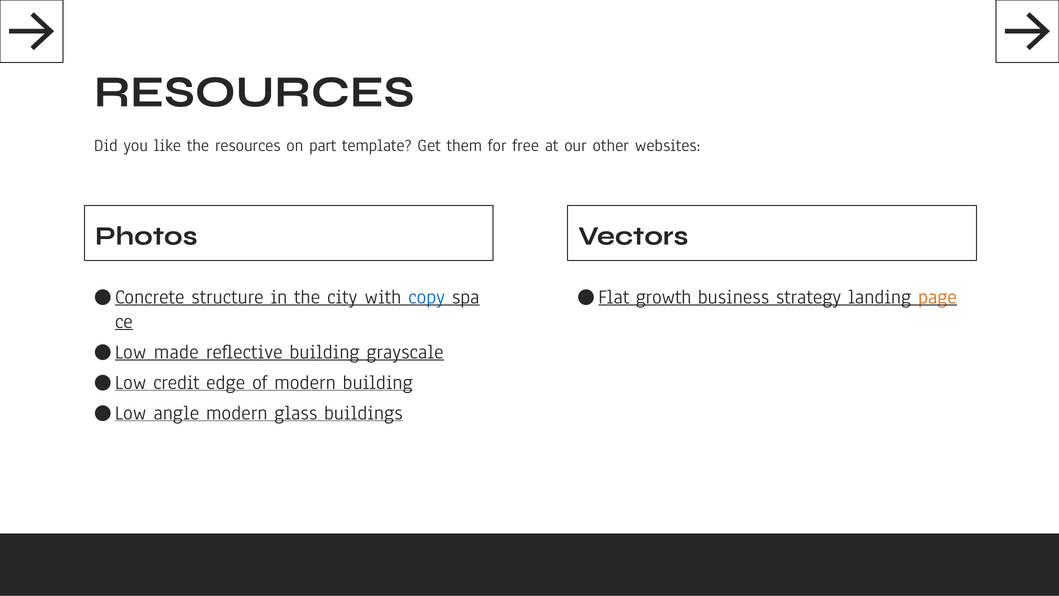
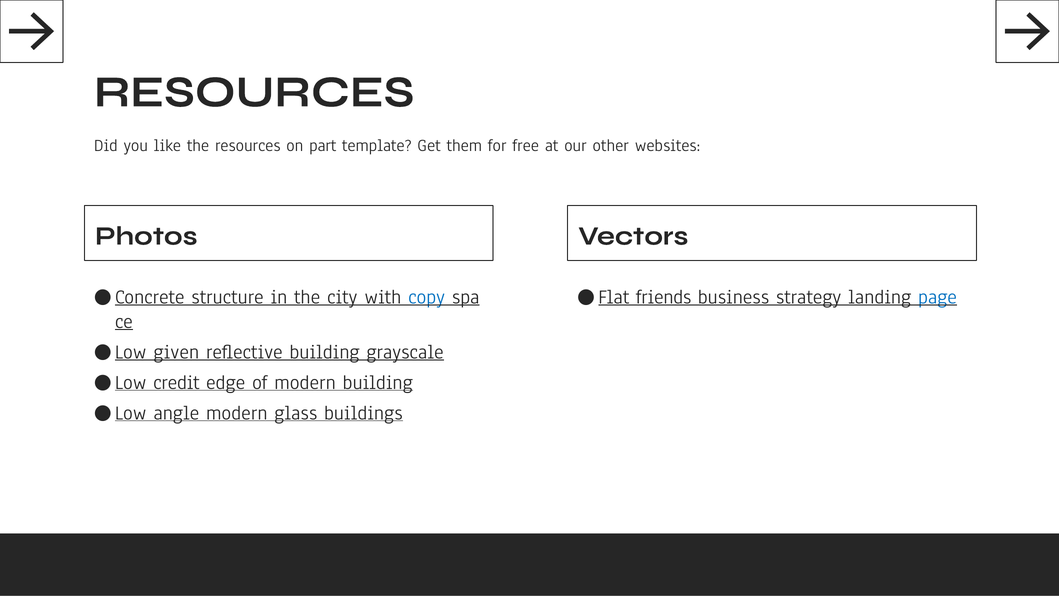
growth: growth -> friends (664, 297)
page colour: orange -> blue (937, 297)
made: made -> given (176, 352)
